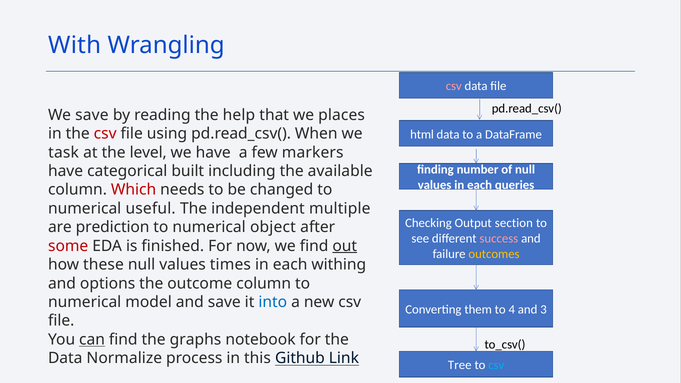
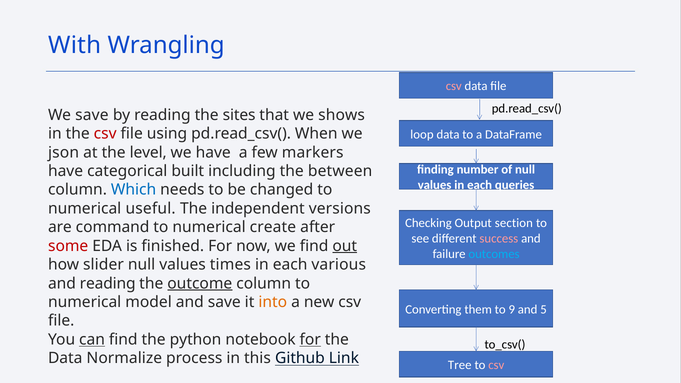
help: help -> sites (239, 115)
places: places -> shows (342, 115)
html: html -> loop (422, 134)
task: task -> json (64, 152)
available: available -> between (340, 171)
Which colour: red -> blue (134, 190)
multiple: multiple -> versions (340, 209)
prediction: prediction -> command (113, 227)
object: object -> create (273, 227)
outcomes colour: yellow -> light blue (494, 254)
these: these -> slider (103, 265)
withing: withing -> various (339, 265)
and options: options -> reading (108, 283)
outcome underline: none -> present (200, 283)
into colour: blue -> orange (273, 302)
4: 4 -> 9 (512, 309)
3: 3 -> 5 (544, 309)
graphs: graphs -> python (196, 340)
for underline: none -> present (310, 340)
csv colour: light blue -> pink (496, 365)
